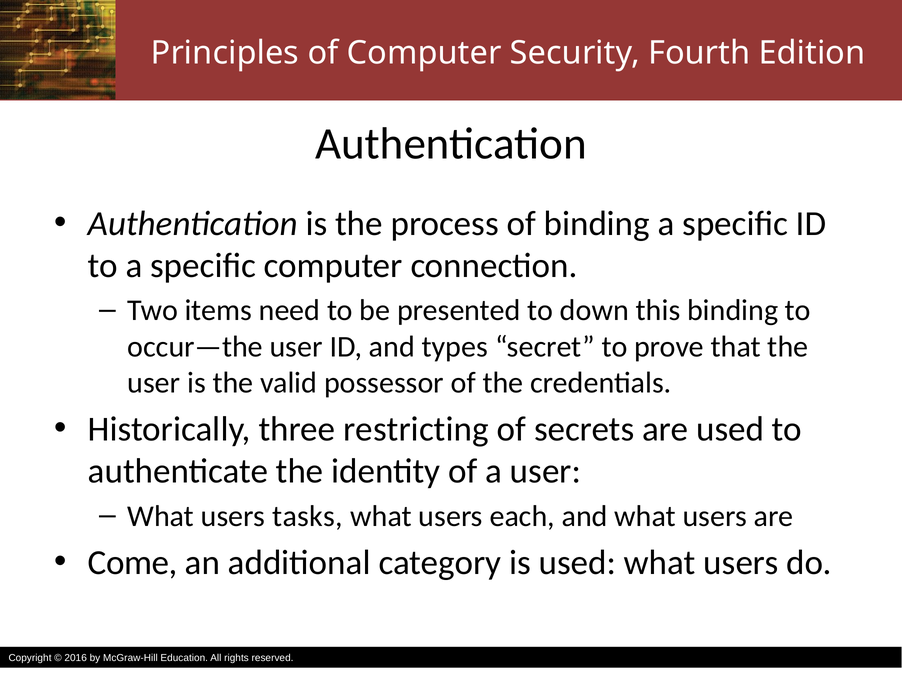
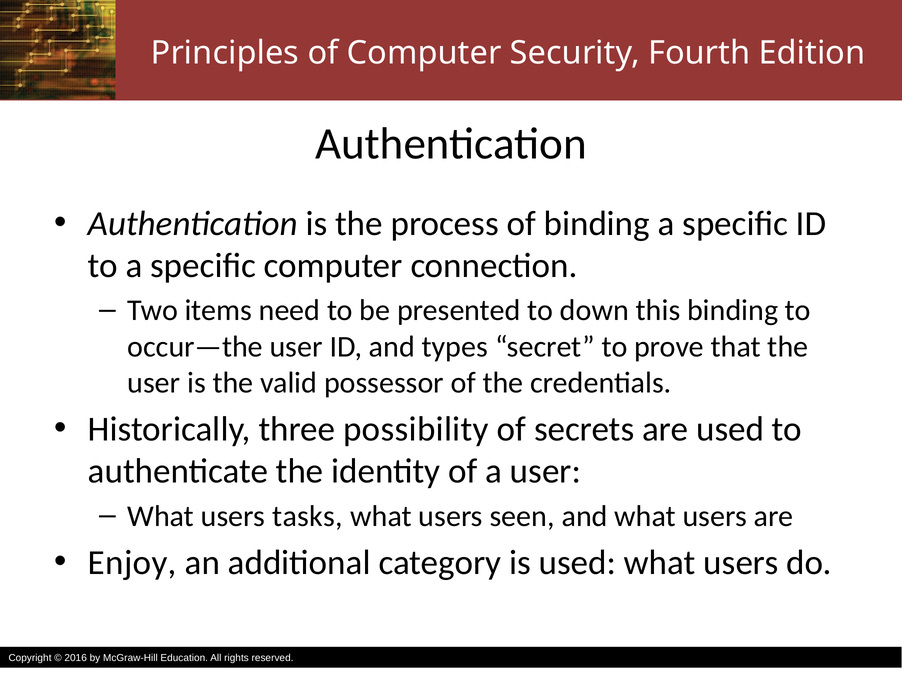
restricting: restricting -> possibility (416, 429)
each: each -> seen (522, 516)
Come: Come -> Enjoy (132, 562)
